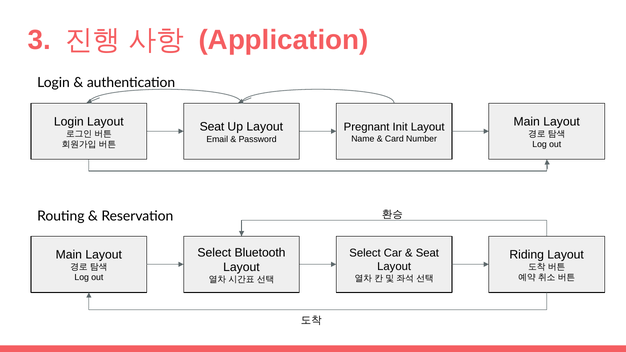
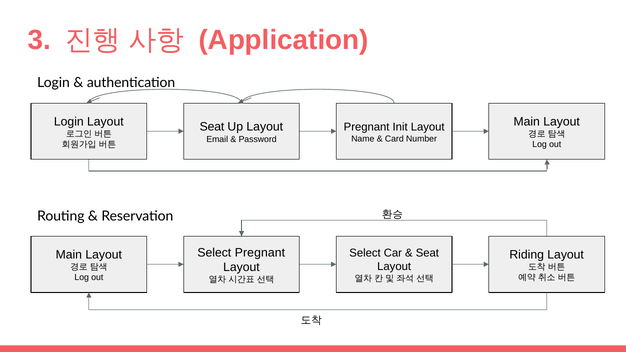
Select Bluetooth: Bluetooth -> Pregnant (260, 253)
